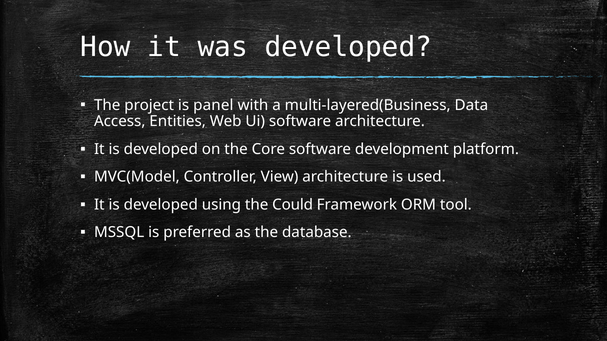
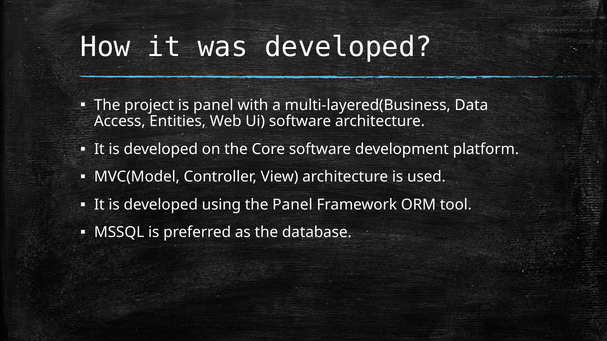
the Could: Could -> Panel (292, 205)
